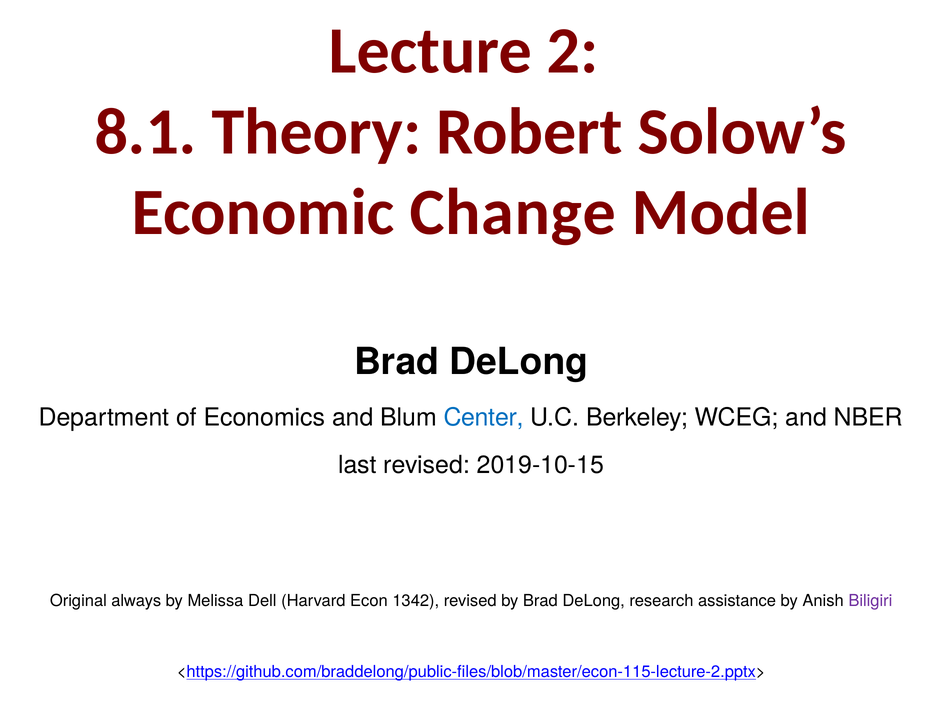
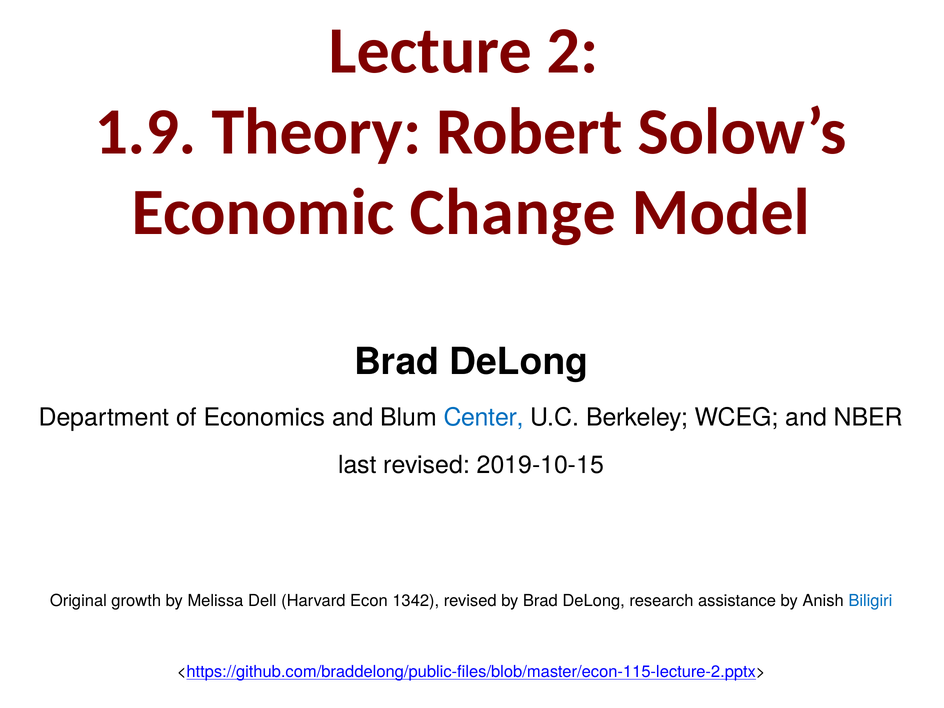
8.1: 8.1 -> 1.9 (146, 132)
always: always -> growth (136, 601)
Biligiri colour: purple -> blue (870, 601)
